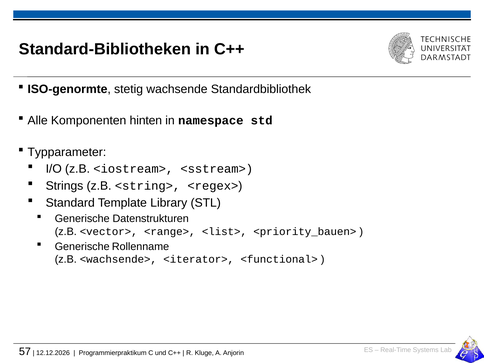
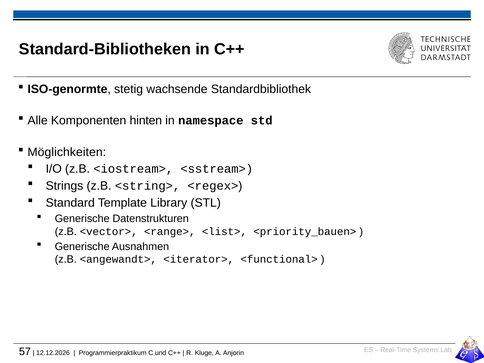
Typparameter: Typparameter -> Möglichkeiten (67, 152)
Rollenname: Rollenname -> Ausnahmen (140, 247)
<wachsende>: <wachsende> -> <angewandt> (118, 259)
